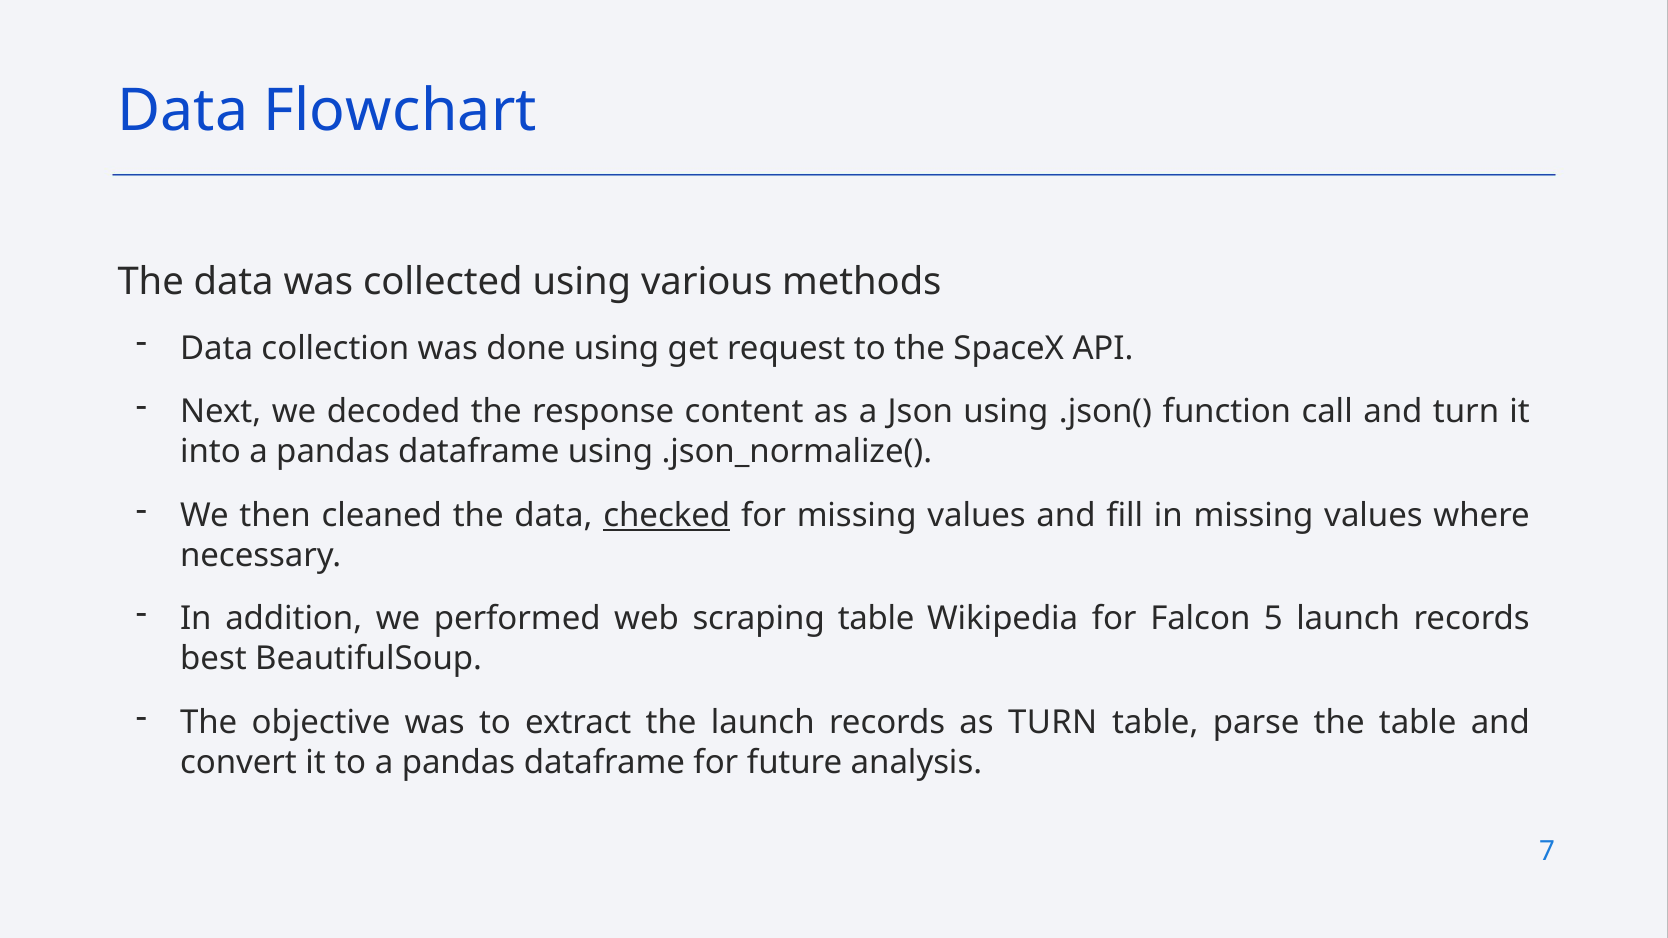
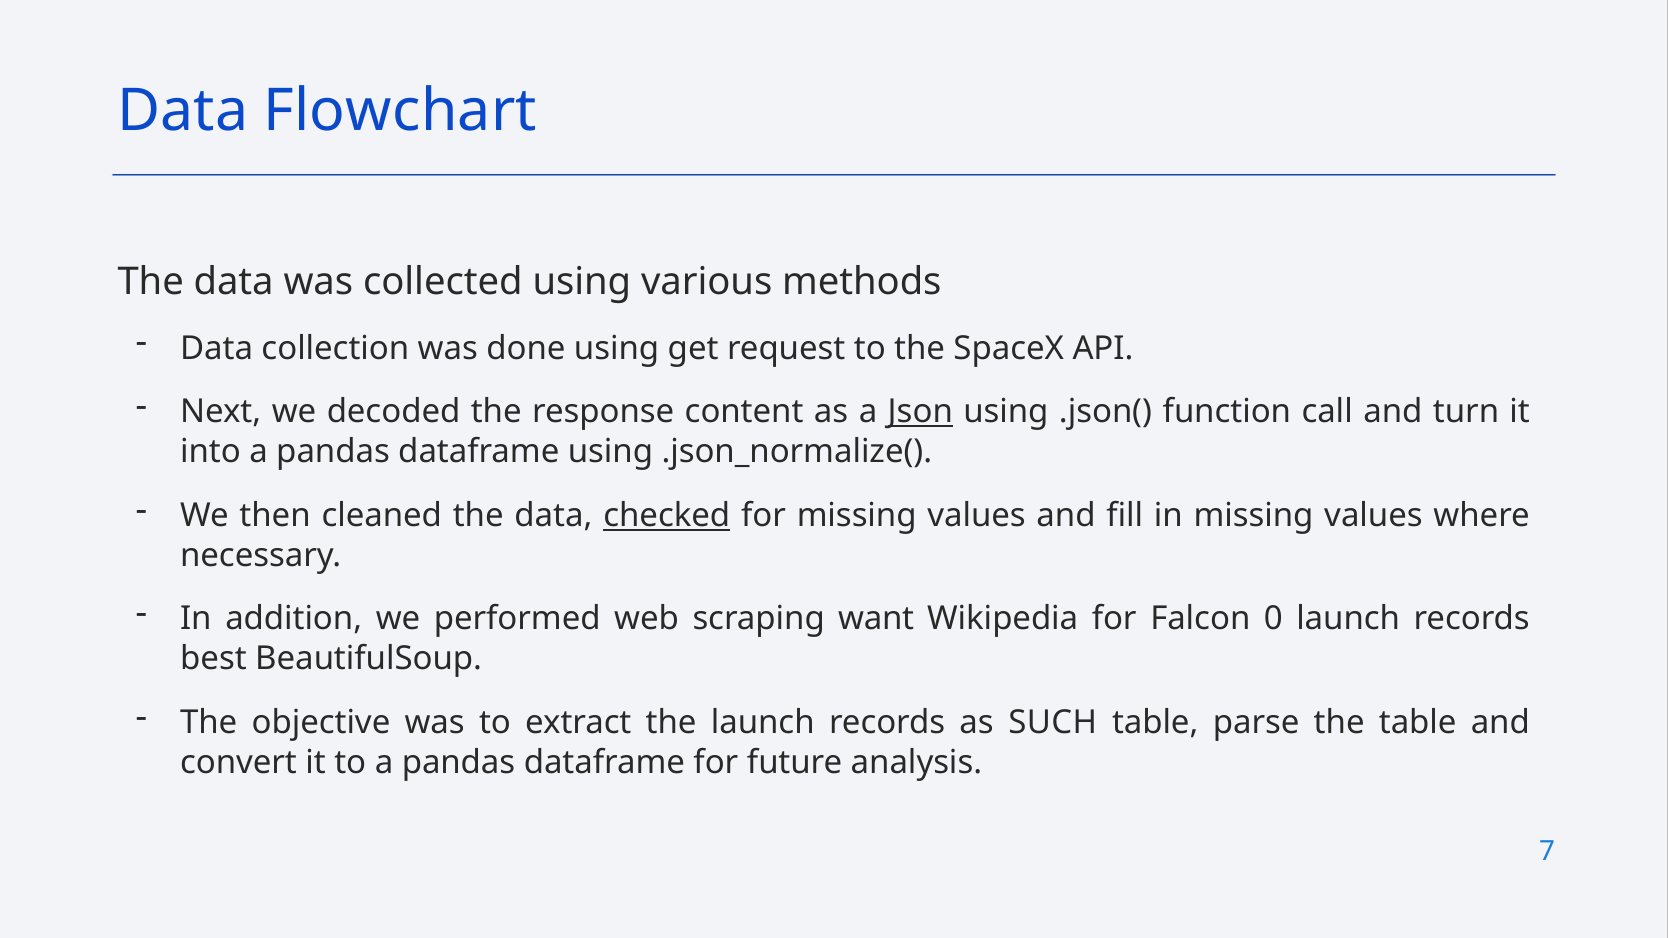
Json underline: none -> present (920, 412)
scraping table: table -> want (876, 619)
5: 5 -> 0 (1273, 619)
as TURN: TURN -> SUCH (1053, 723)
